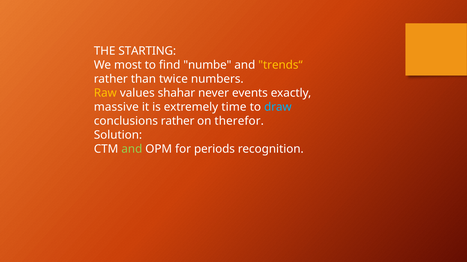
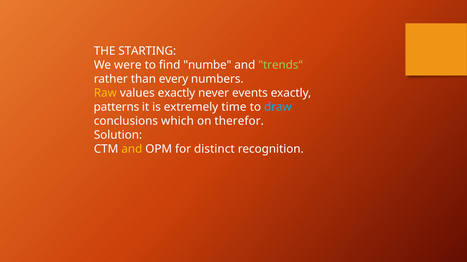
most: most -> were (128, 65)
trends“ colour: yellow -> light green (280, 65)
twice: twice -> every (174, 79)
values shahar: shahar -> exactly (176, 93)
massive: massive -> patterns (116, 107)
conclusions rather: rather -> which (177, 121)
and colour: light green -> yellow (132, 149)
periods: periods -> distinct (214, 149)
